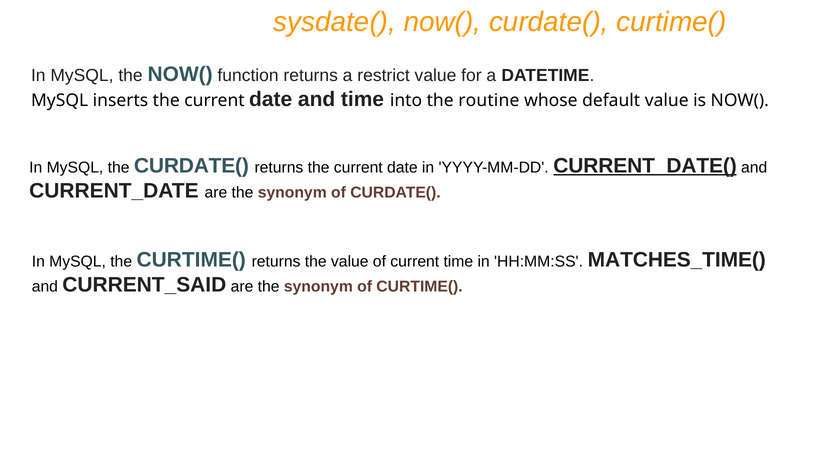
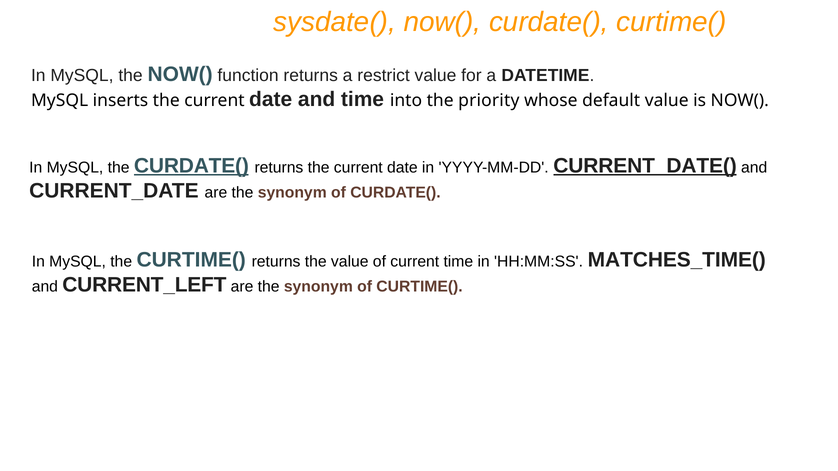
routine: routine -> priority (489, 101)
CURDATE( underline: none -> present (191, 166)
CURRENT_SAID: CURRENT_SAID -> CURRENT_LEFT (144, 285)
